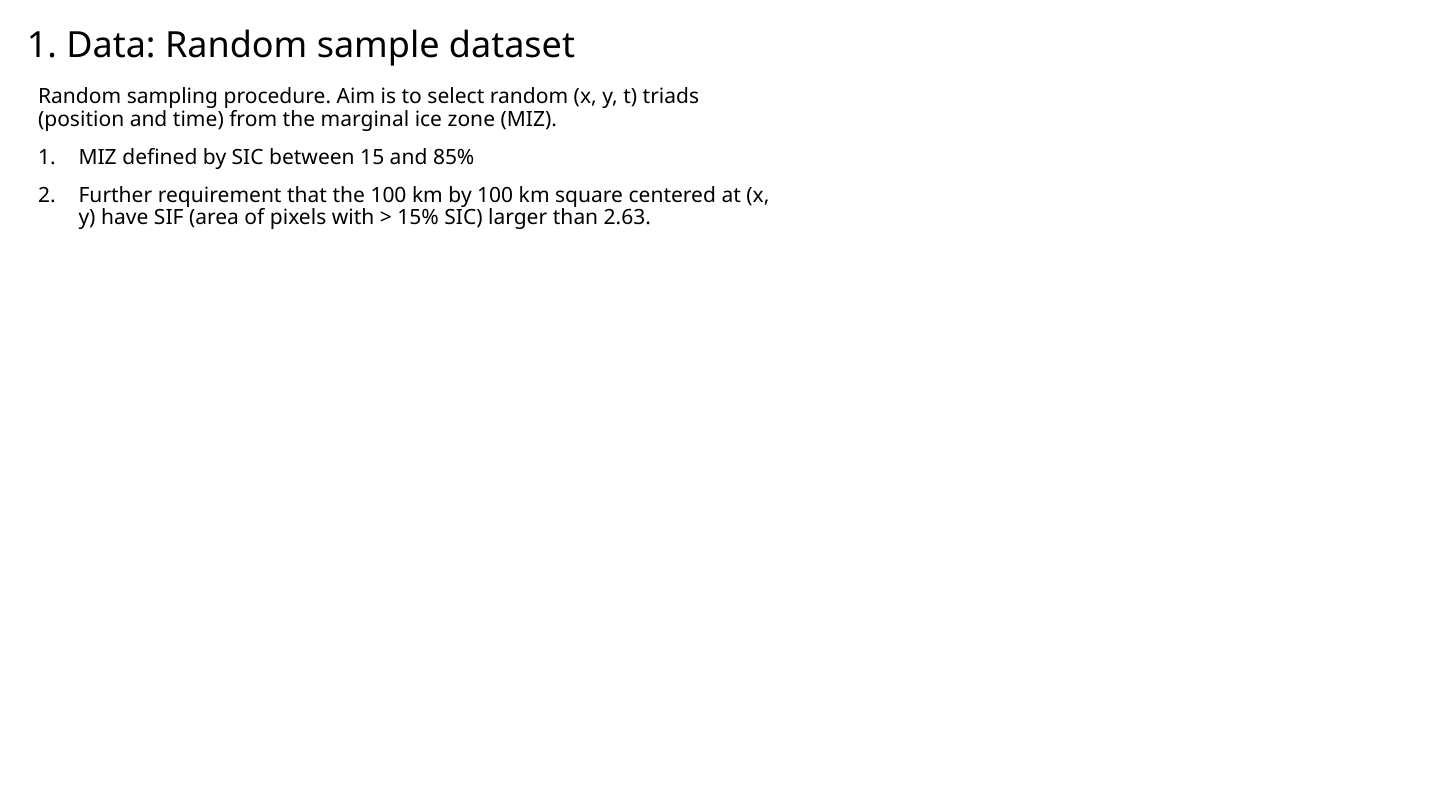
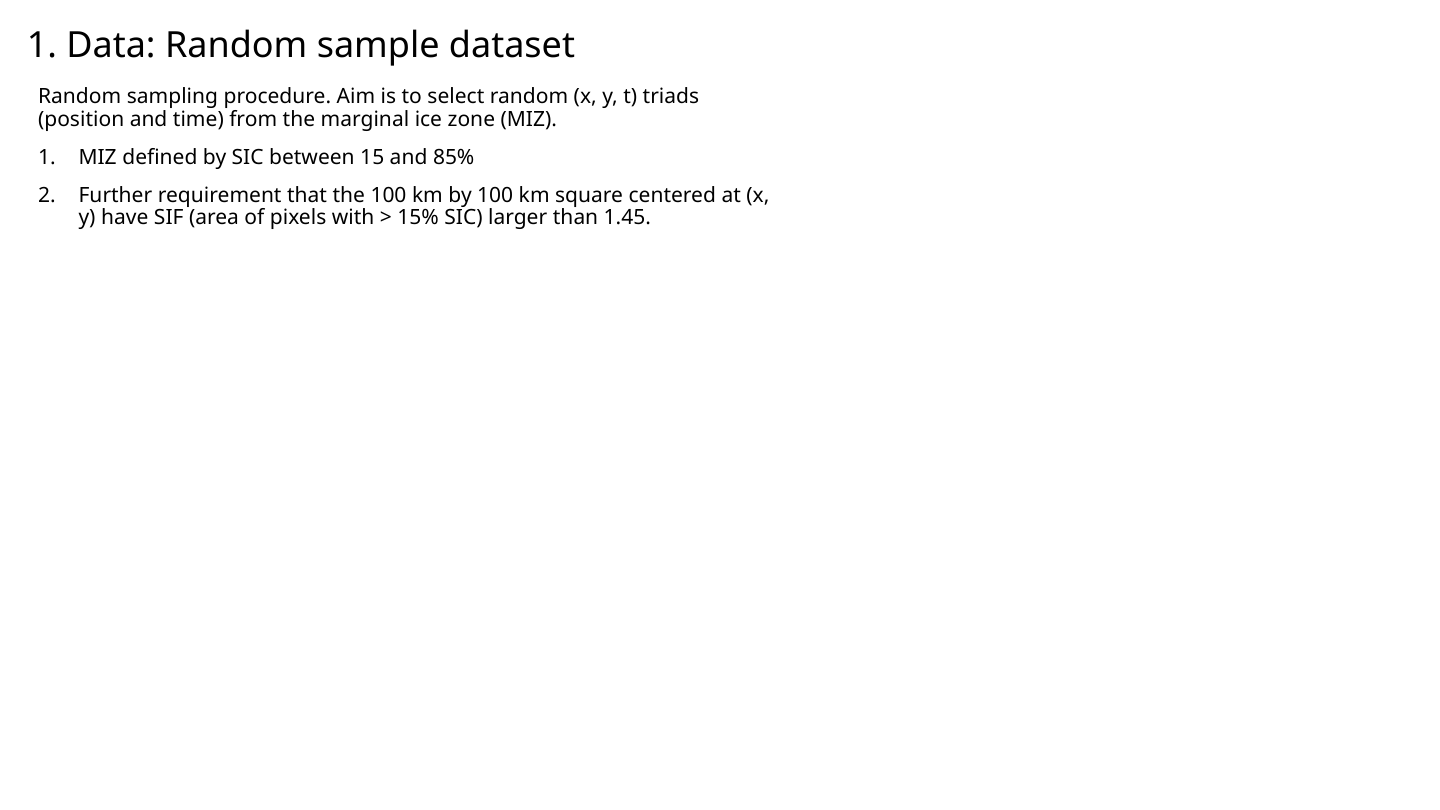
2.63: 2.63 -> 1.45 (627, 218)
